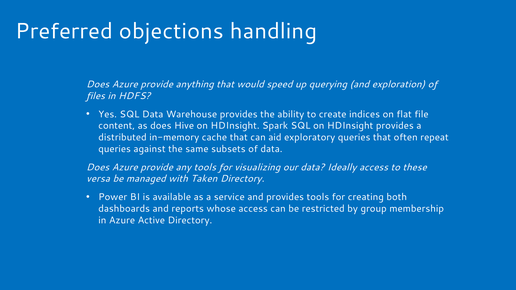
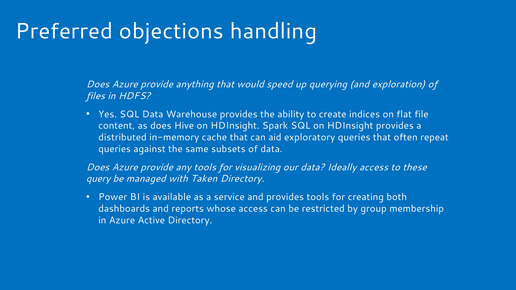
versa: versa -> query (98, 179)
